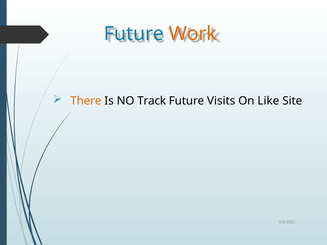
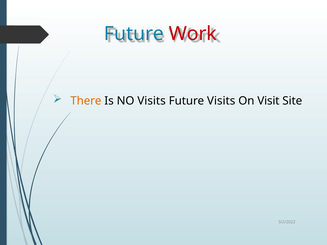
Work colour: orange -> red (193, 34)
NO Track: Track -> Visits (152, 101)
Like: Like -> Visit (268, 101)
